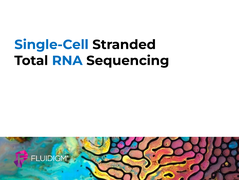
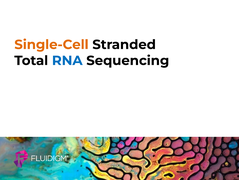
Single-Cell colour: blue -> orange (51, 44)
